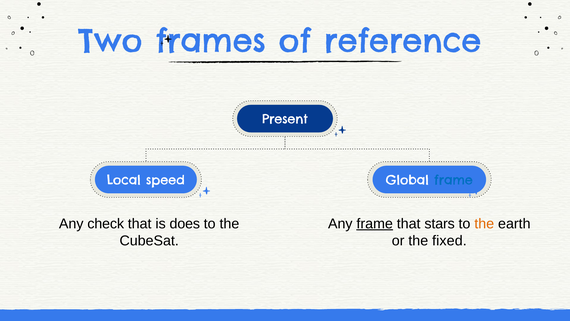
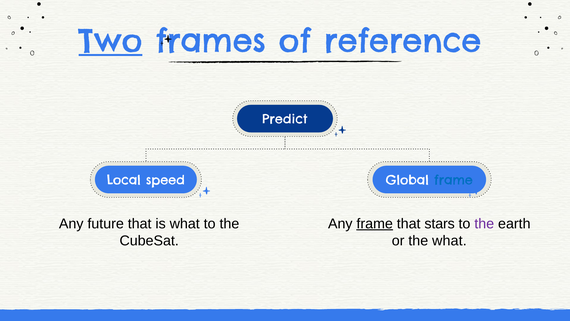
Two underline: none -> present (111, 41)
Present: Present -> Predict (285, 119)
check: check -> future (106, 223)
is does: does -> what (185, 223)
the colour: orange -> purple (484, 223)
the fixed: fixed -> what (449, 240)
